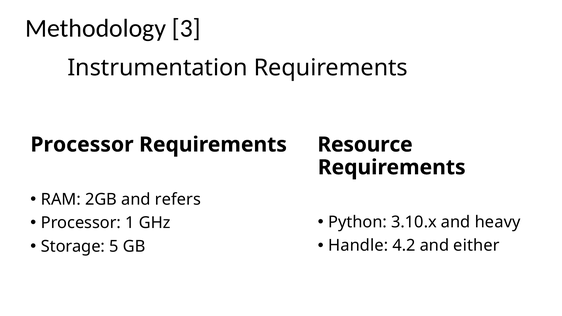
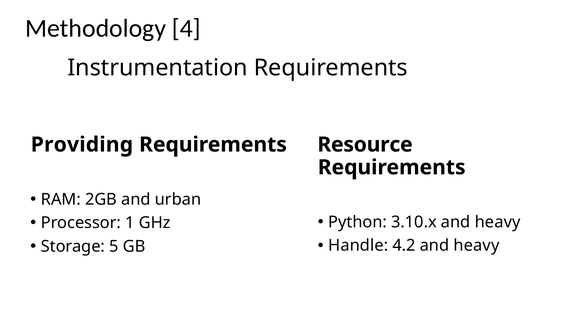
3: 3 -> 4 (186, 28)
Processor: Processor -> Providing (82, 145)
refers: refers -> urban (178, 199)
4.2 and either: either -> heavy (476, 246)
